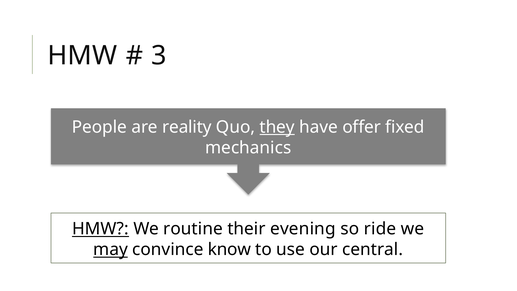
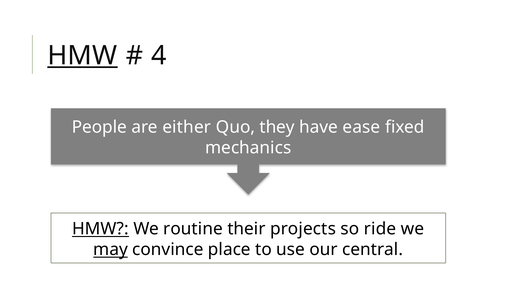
HMW underline: none -> present (82, 55)
3: 3 -> 4 (159, 55)
reality: reality -> either (187, 127)
they underline: present -> none (277, 127)
offer: offer -> ease (361, 127)
evening: evening -> projects (303, 229)
know: know -> place (229, 249)
